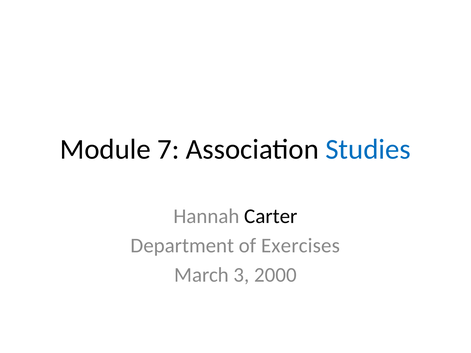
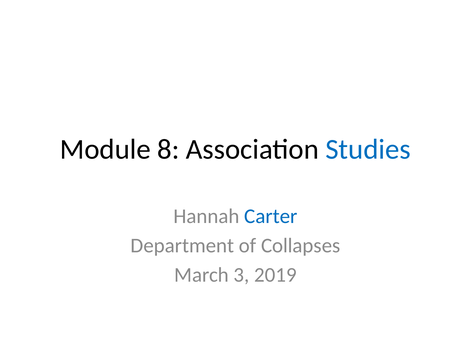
7: 7 -> 8 (168, 150)
Carter colour: black -> blue (271, 217)
Exercises: Exercises -> Collapses (301, 246)
2000: 2000 -> 2019 (275, 275)
